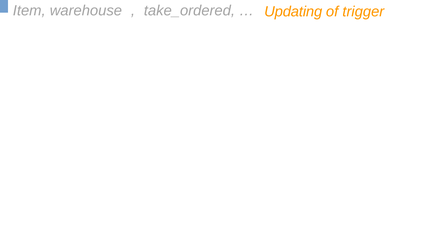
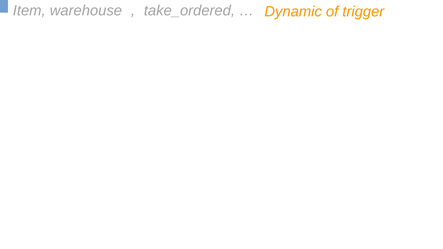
Updating: Updating -> Dynamic (293, 12)
